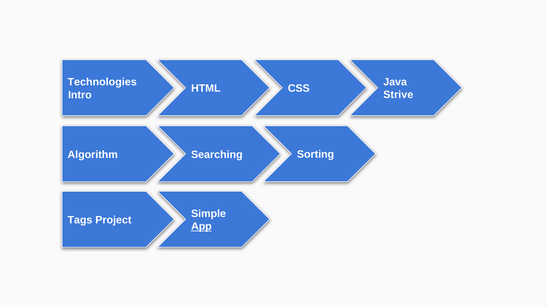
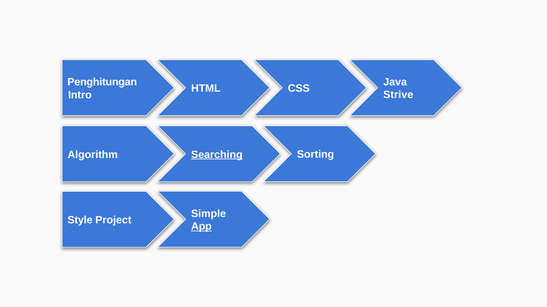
Technologies: Technologies -> Penghitungan (102, 82)
Searching underline: none -> present (217, 155)
Tags: Tags -> Style (80, 221)
